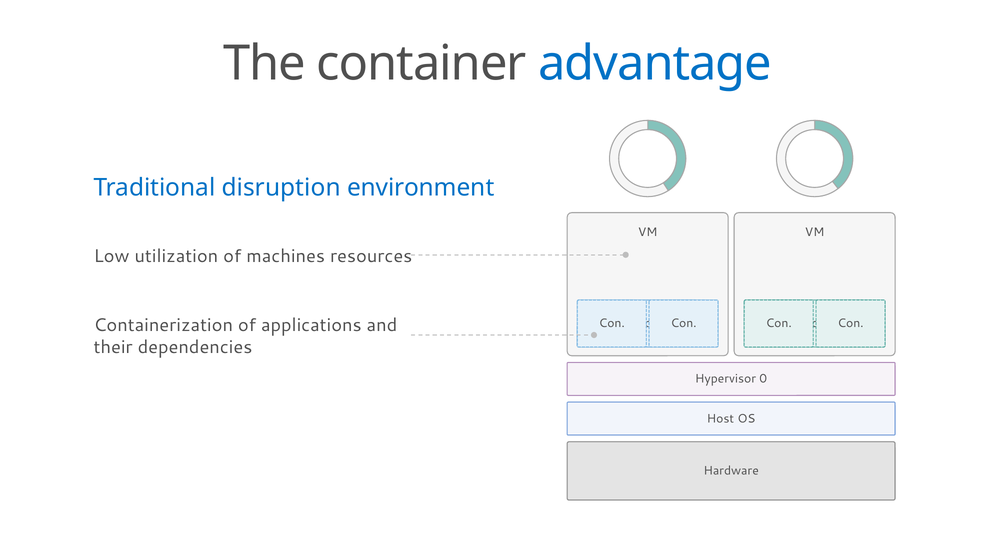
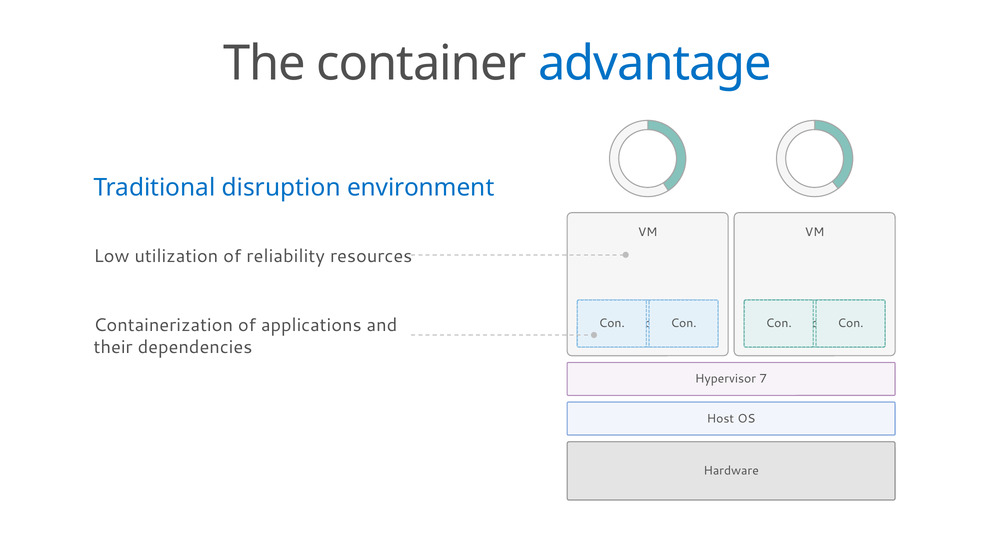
machines: machines -> reliability (286, 256)
0: 0 -> 7 (763, 379)
